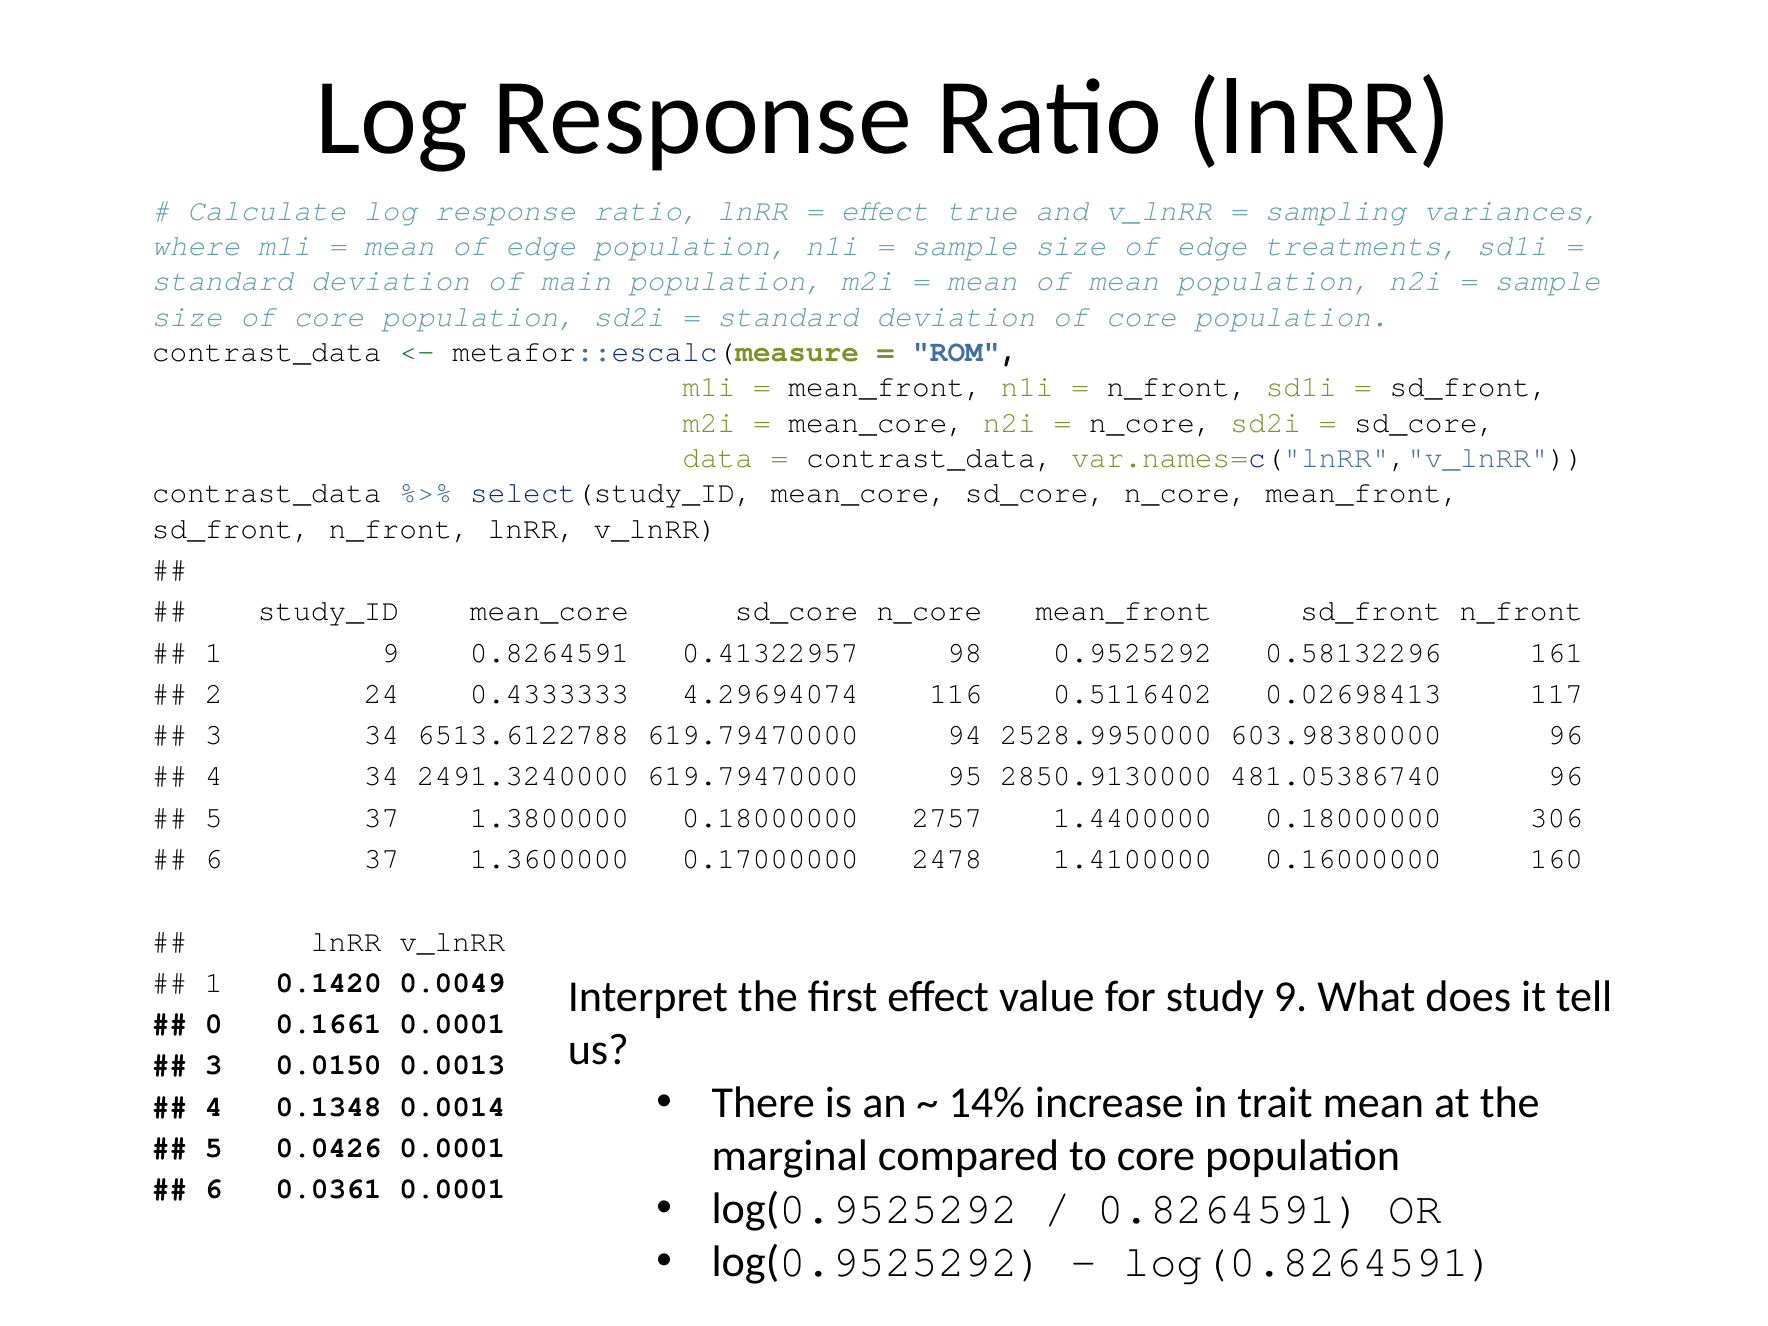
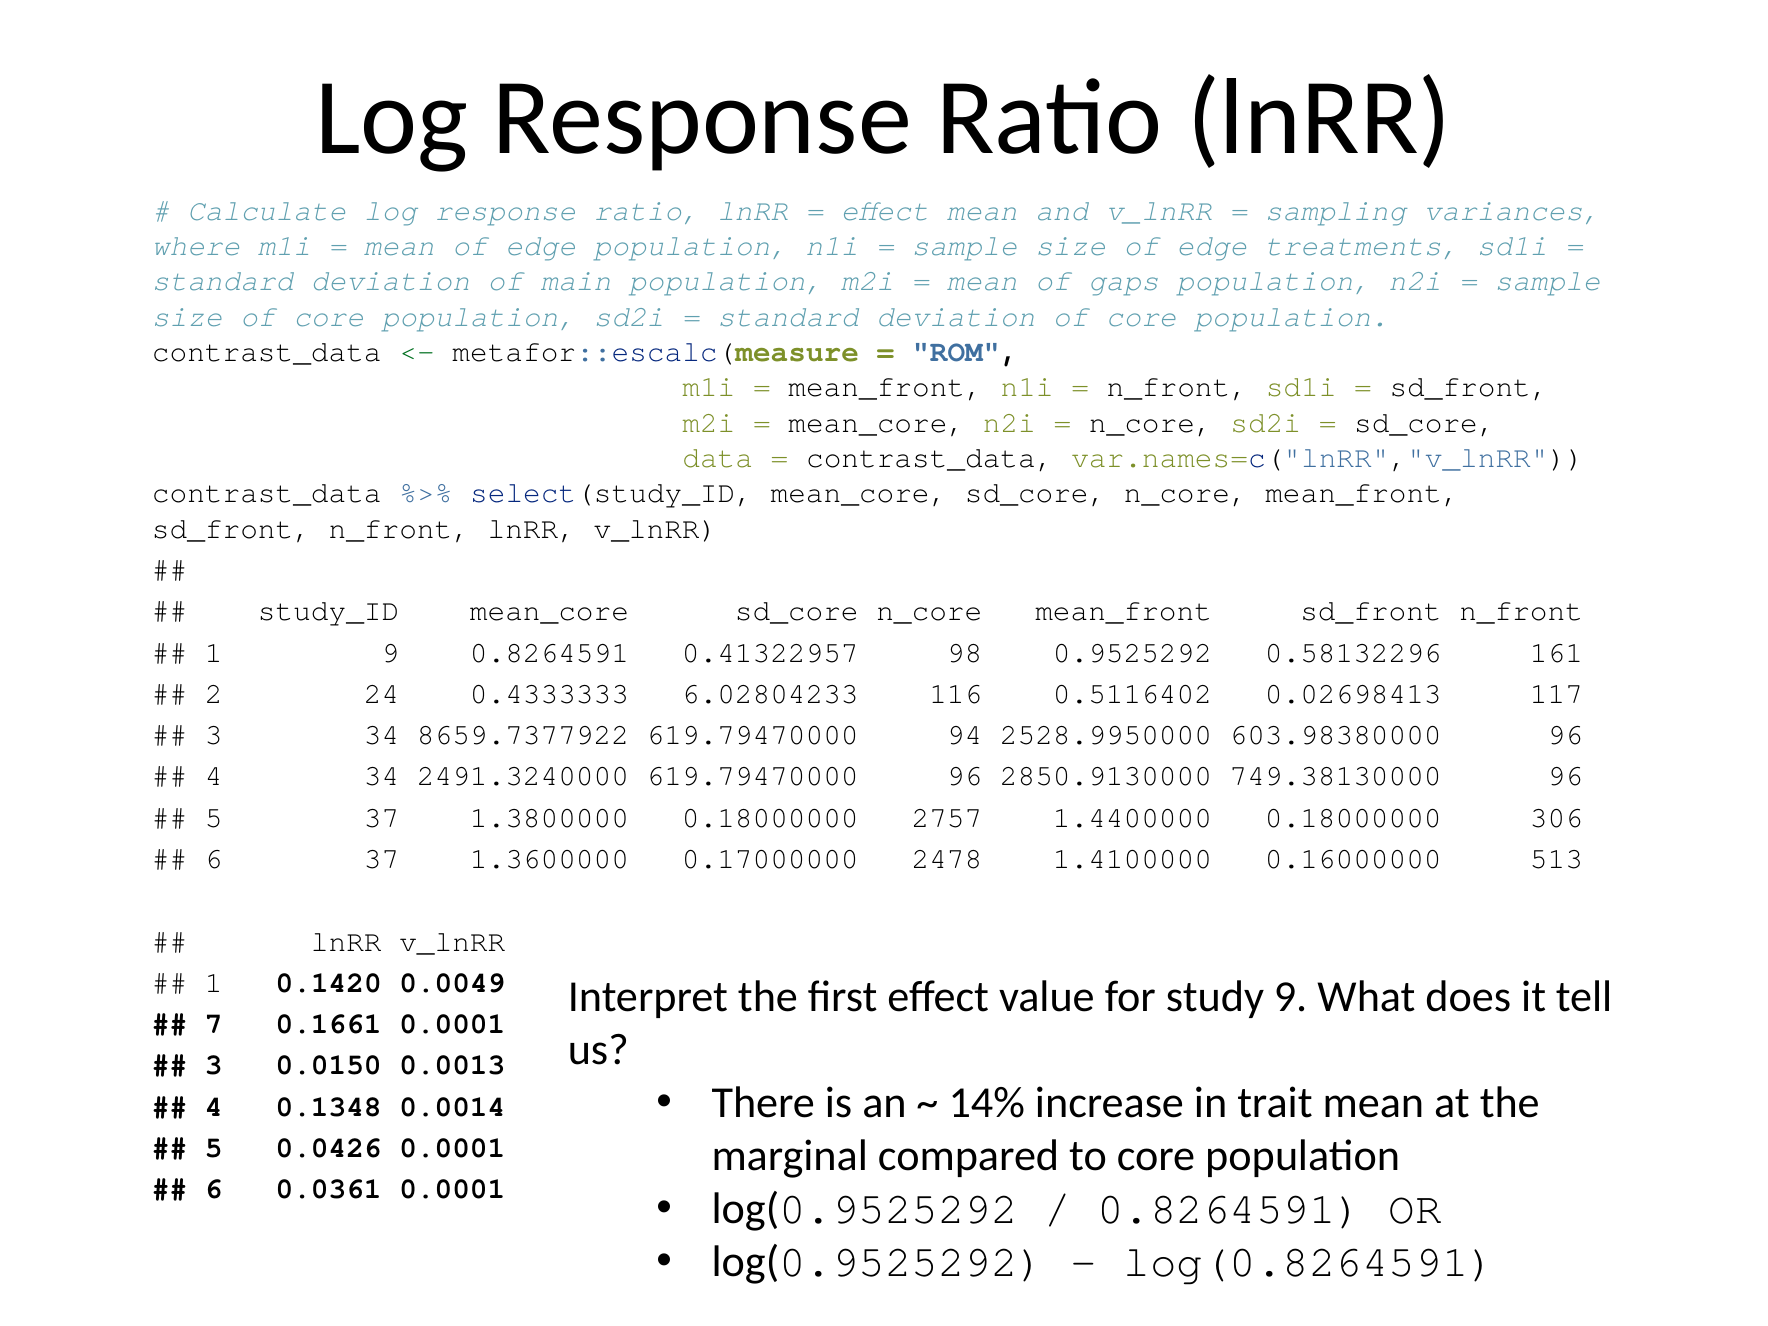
effect true: true -> mean (982, 210)
of mean: mean -> gaps (1124, 281)
4.29694074: 4.29694074 -> 6.02804233 (770, 694)
6513.6122788: 6513.6122788 -> 8659.7377922 (523, 735)
619.79470000 95: 95 -> 96 (965, 776)
481.05386740: 481.05386740 -> 749.38130000 (1336, 776)
160: 160 -> 513 (1556, 859)
0: 0 -> 7 (214, 1024)
